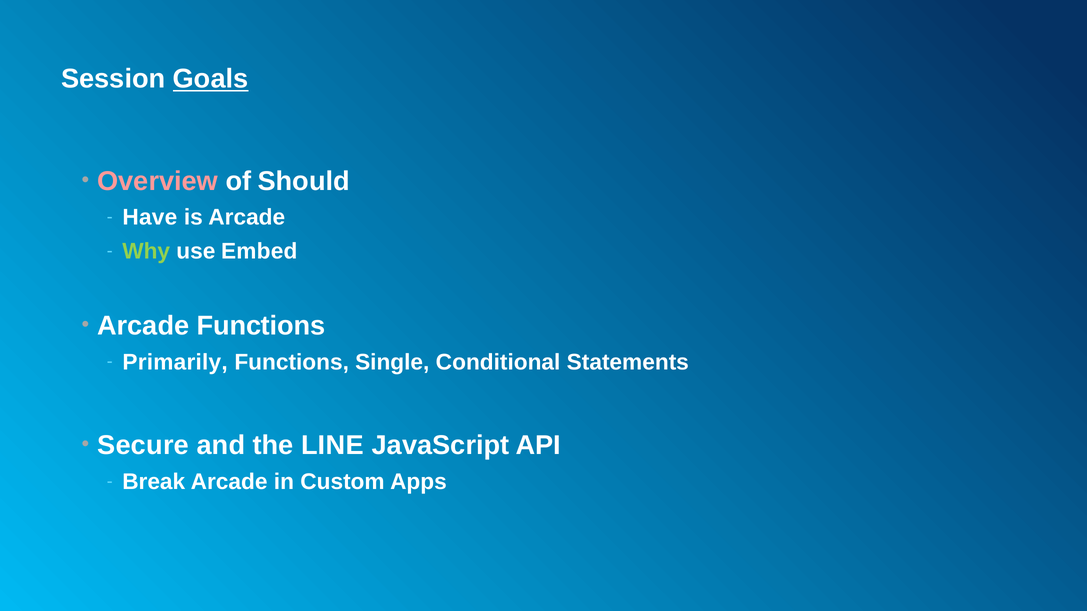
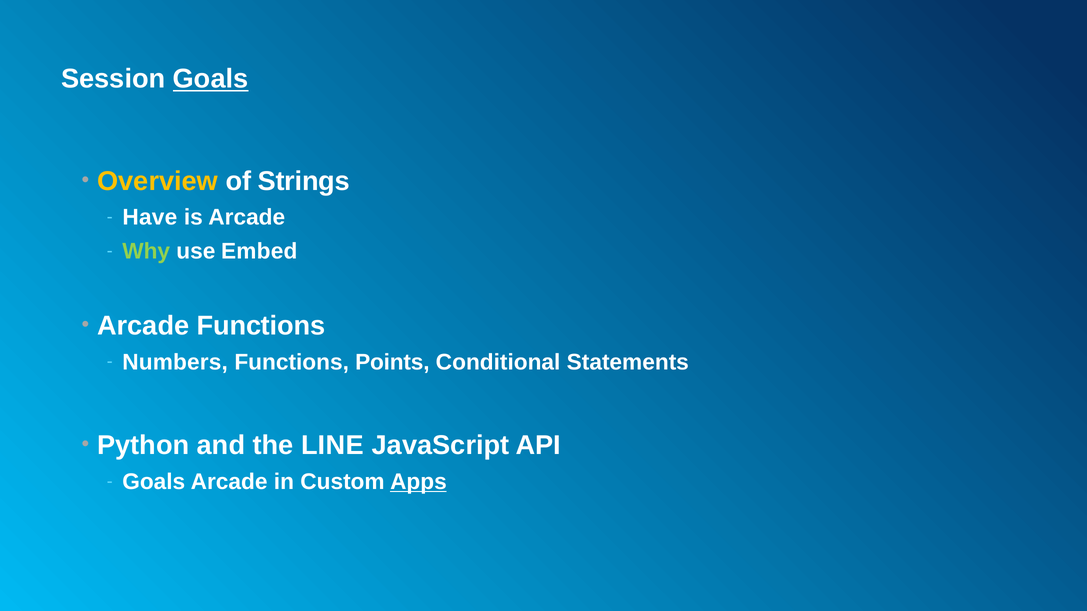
Overview colour: pink -> yellow (158, 181)
Should: Should -> Strings (304, 181)
Primarily: Primarily -> Numbers (175, 362)
Single: Single -> Points (392, 362)
Secure: Secure -> Python (143, 446)
Break: Break -> Goals (154, 482)
Apps underline: none -> present (418, 482)
